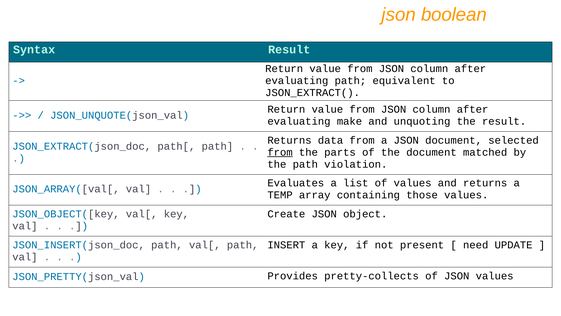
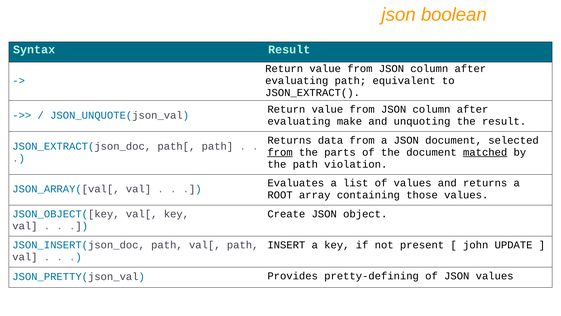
matched underline: none -> present (485, 152)
TEMP: TEMP -> ROOT (280, 195)
need: need -> john (476, 245)
pretty-collects: pretty-collects -> pretty-defining (372, 276)
